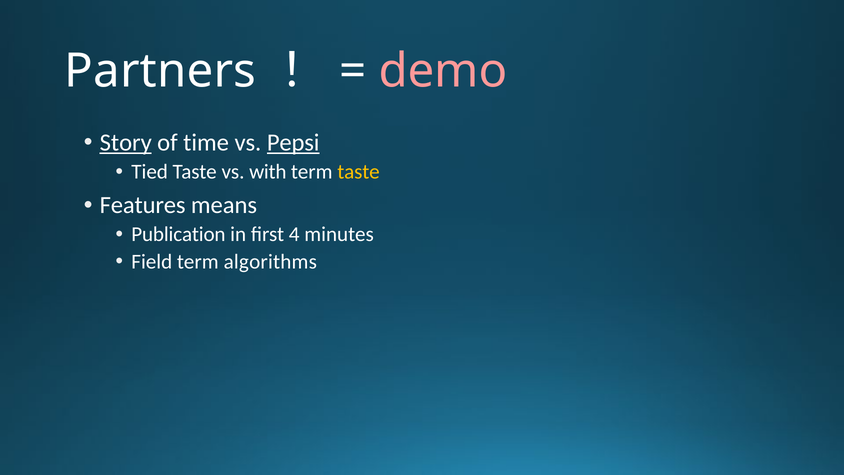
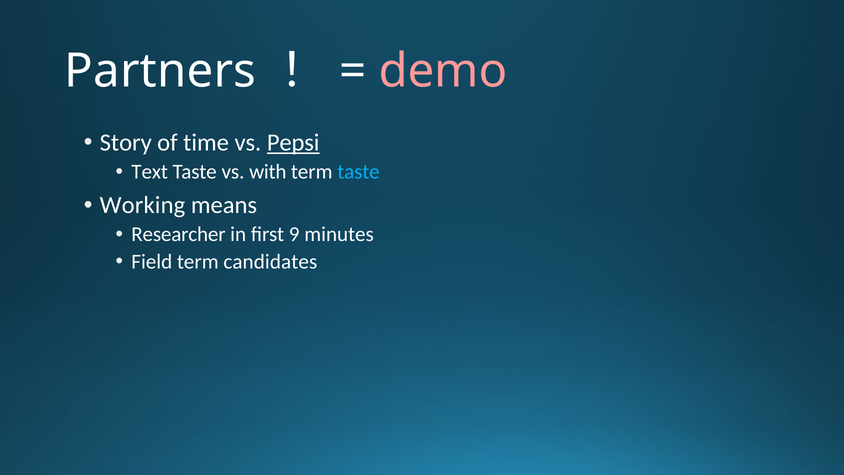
Story underline: present -> none (126, 143)
Tied: Tied -> Text (150, 172)
taste colour: yellow -> light blue (358, 172)
Features: Features -> Working (142, 205)
Publication: Publication -> Researcher (178, 234)
4: 4 -> 9 (294, 234)
algorithms: algorithms -> candidates (270, 262)
